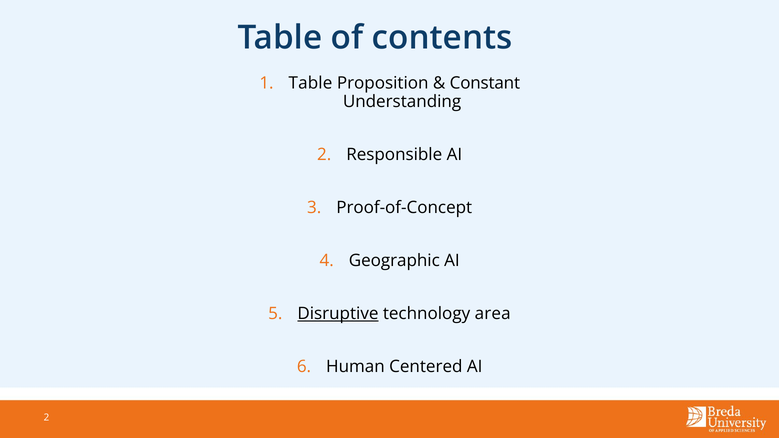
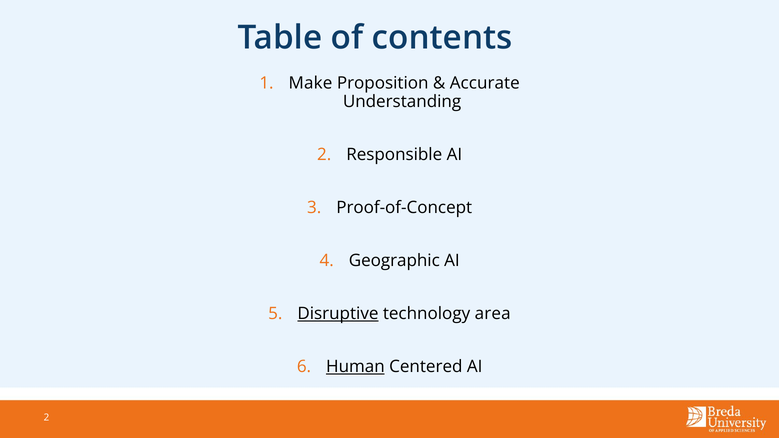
Table: Table -> Make (310, 83)
Constant: Constant -> Accurate (485, 83)
Human underline: none -> present (355, 367)
